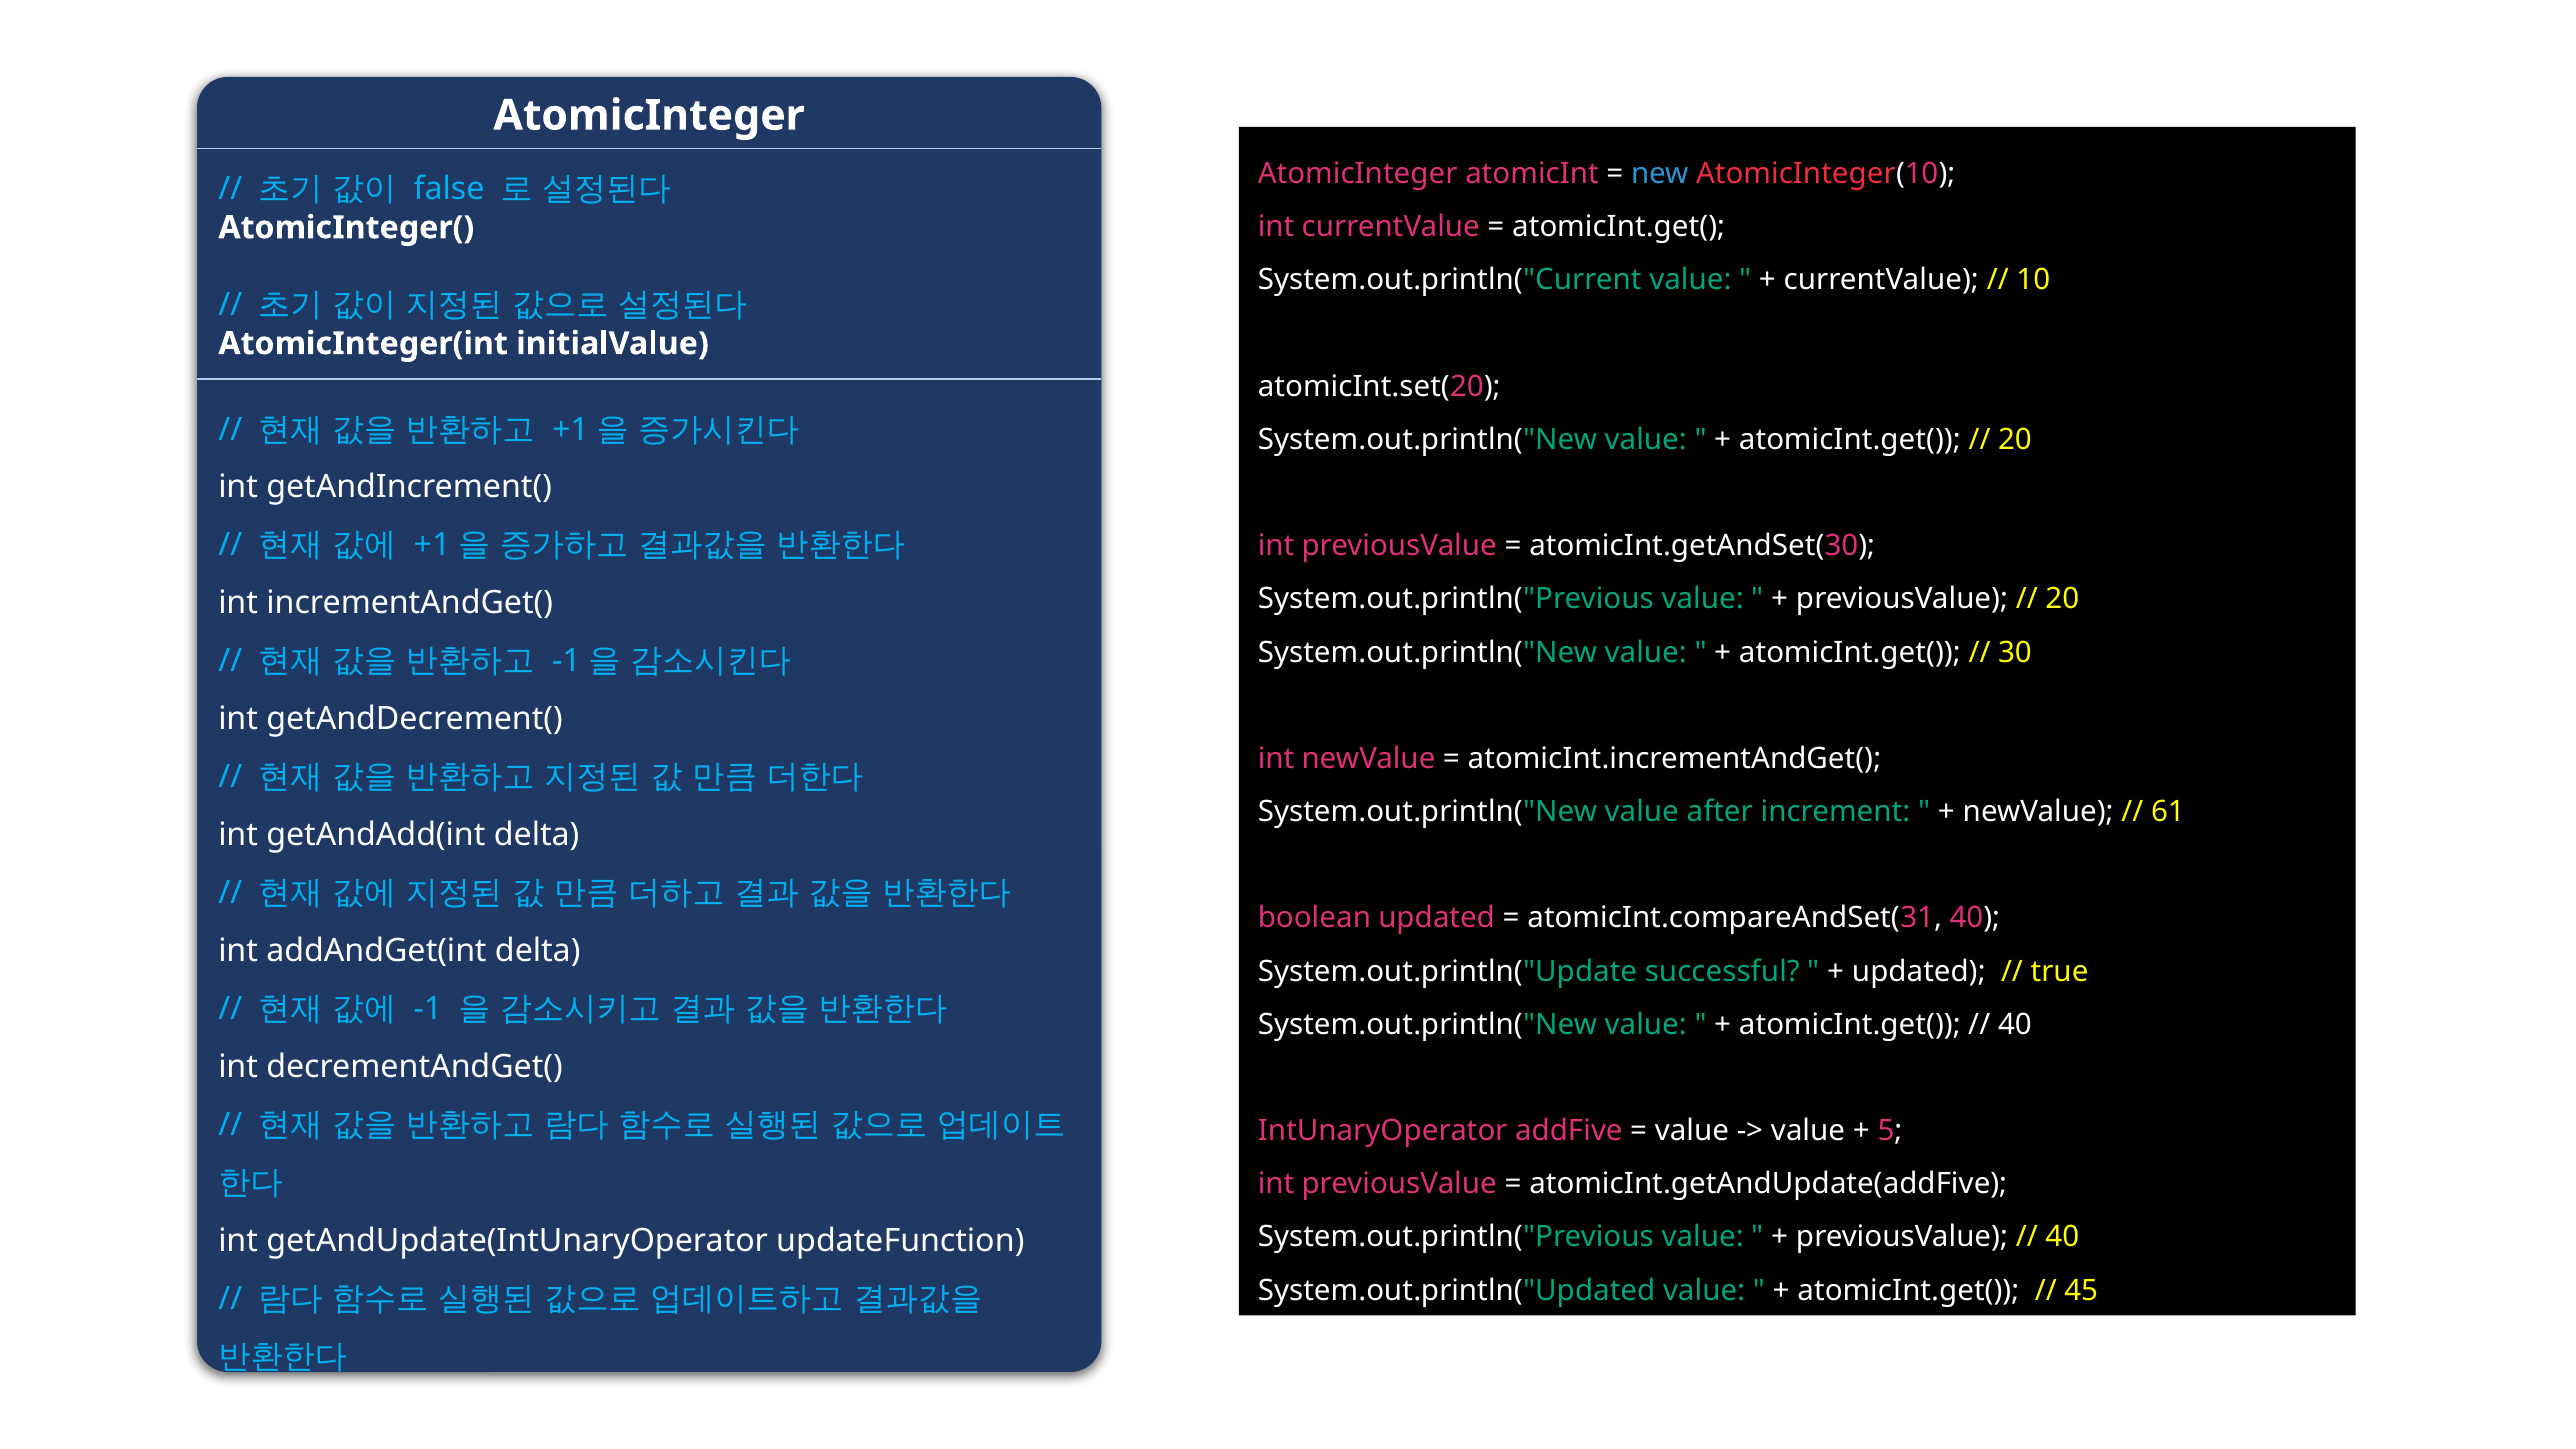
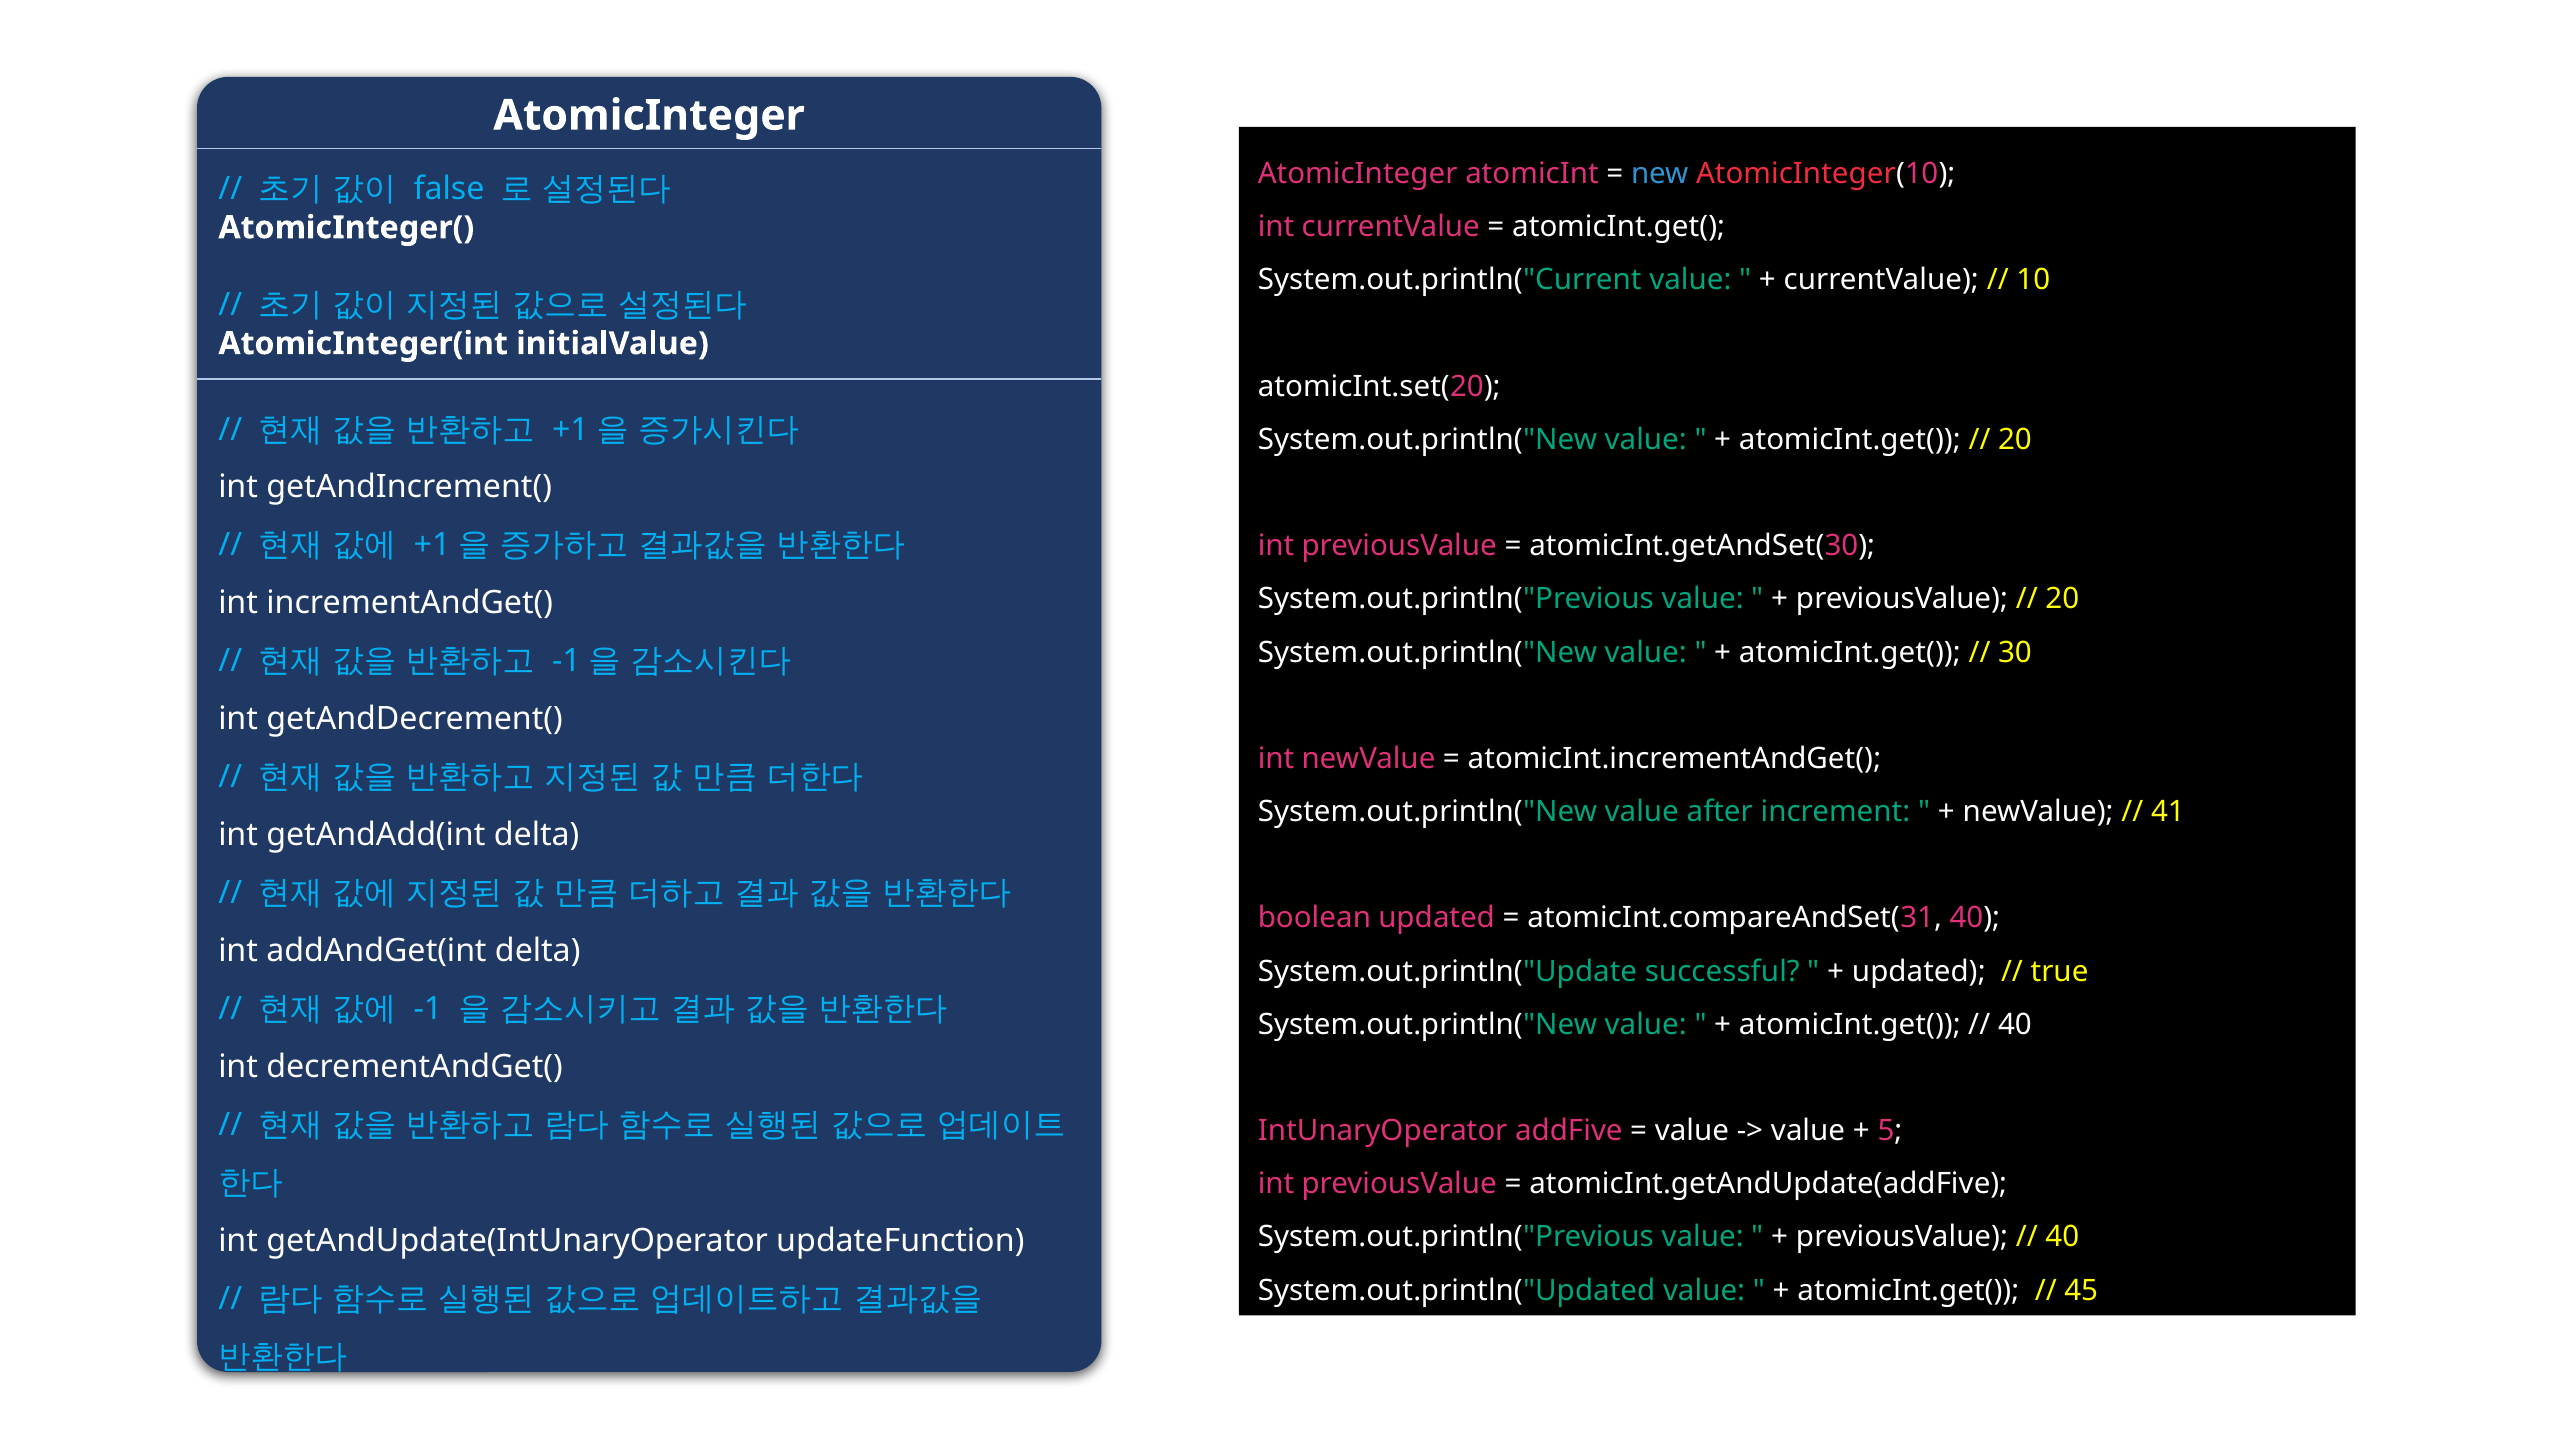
61: 61 -> 41 (2168, 812)
